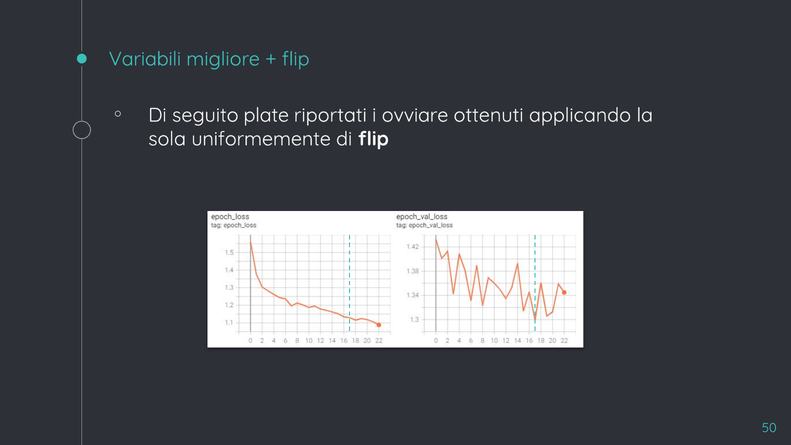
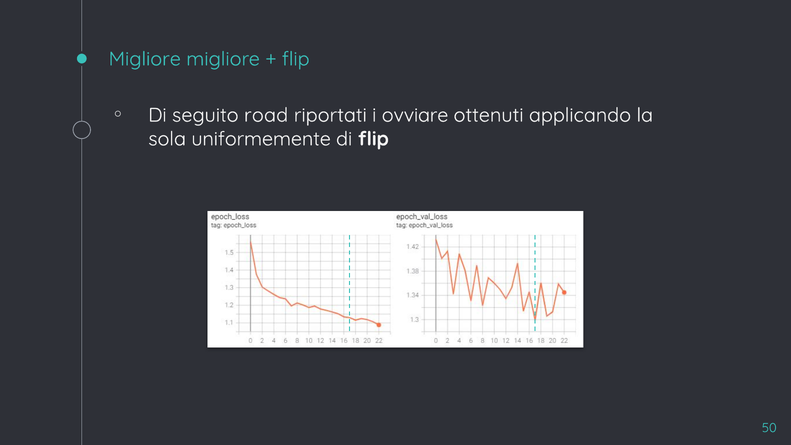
Variabili: Variabili -> Migliore (145, 59)
plate: plate -> road (266, 115)
